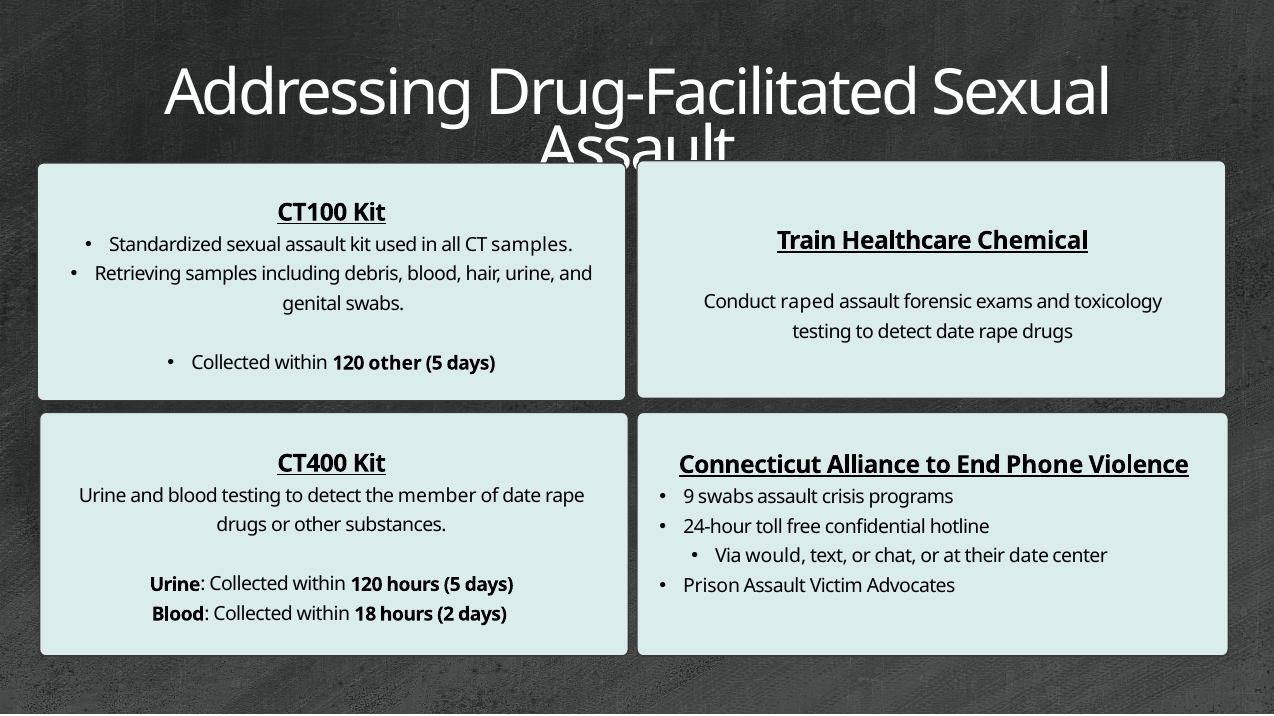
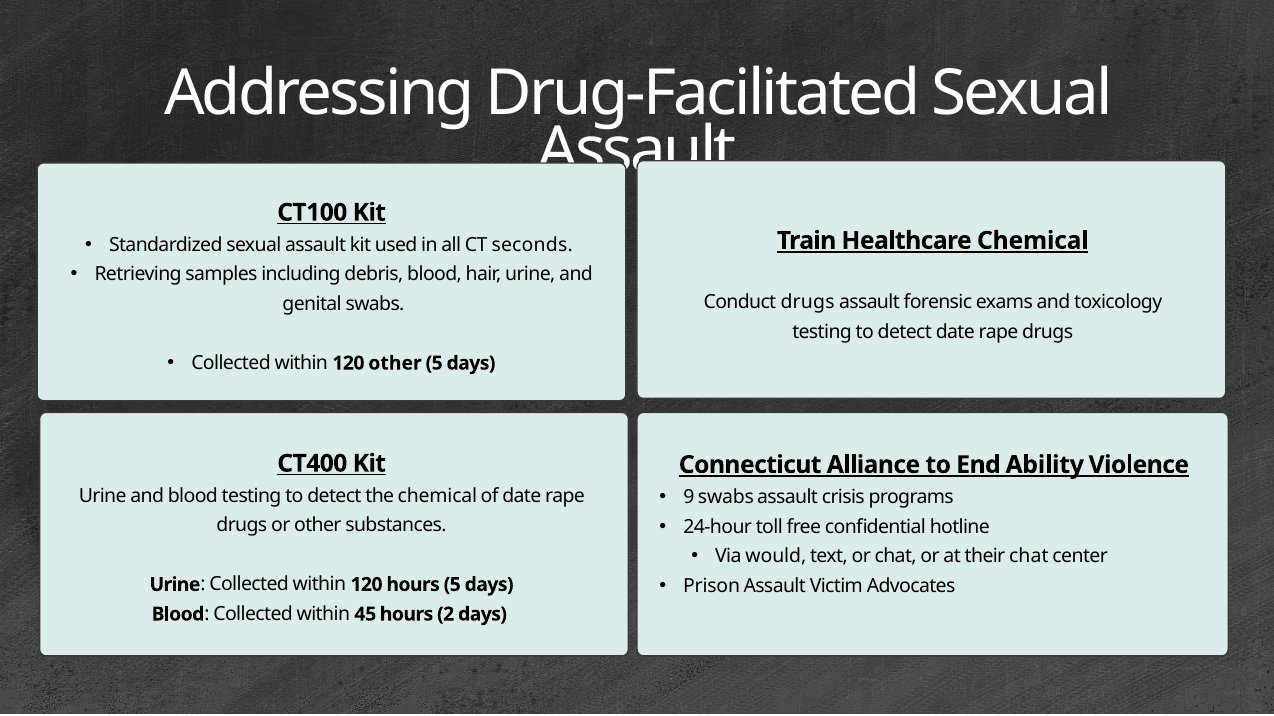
CT samples: samples -> seconds (532, 245)
Conduct raped: raped -> drugs (808, 303)
Phone: Phone -> Ability (1045, 465)
the member: member -> chemical (437, 496)
their date: date -> chat (1029, 557)
18: 18 -> 45 (365, 615)
